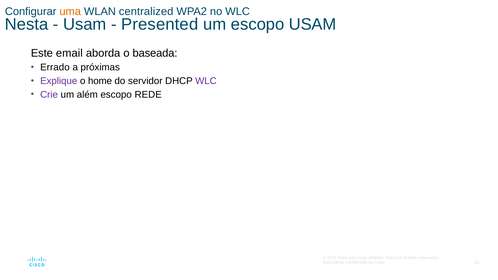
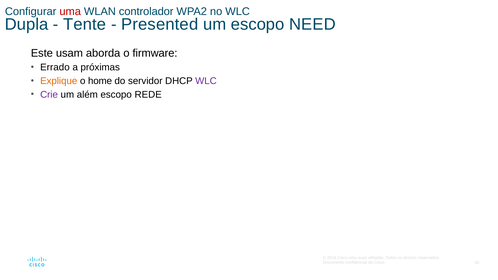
uma colour: orange -> red (70, 11)
centralized: centralized -> controlador (146, 11)
Nesta: Nesta -> Dupla (27, 25)
Usam: Usam -> Tente (85, 25)
escopo USAM: USAM -> NEED (312, 25)
email: email -> usam (69, 53)
baseada: baseada -> firmware (155, 53)
Explique colour: purple -> orange (59, 81)
